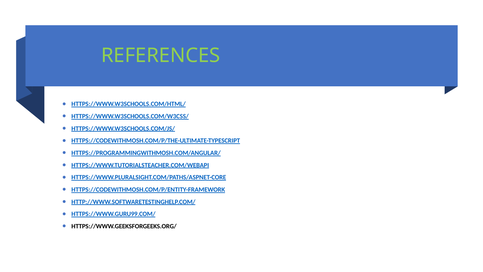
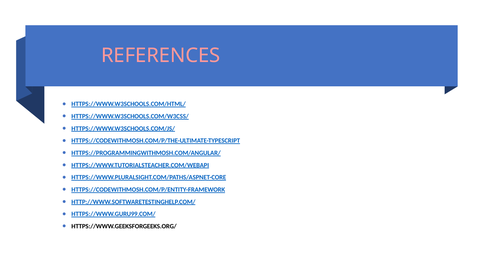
REFERENCES colour: light green -> pink (161, 56)
